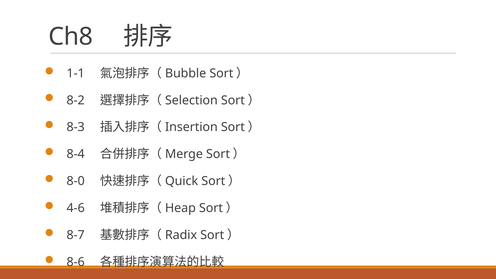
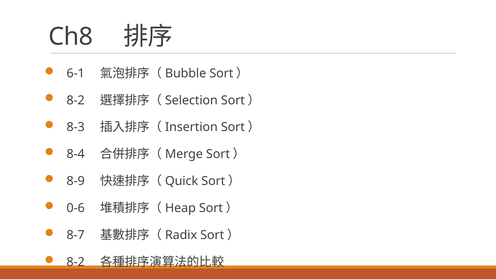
1-1: 1-1 -> 6-1 (76, 73)
8-0: 8-0 -> 8-9 (76, 181)
4-6: 4-6 -> 0-6 (76, 208)
8-6: 8-6 -> 8-2 (76, 262)
